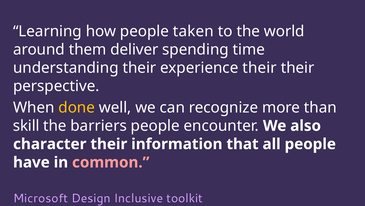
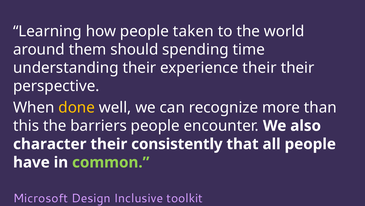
deliver: deliver -> should (134, 49)
skill: skill -> this (26, 125)
information: information -> consistently (177, 144)
common colour: pink -> light green (111, 162)
